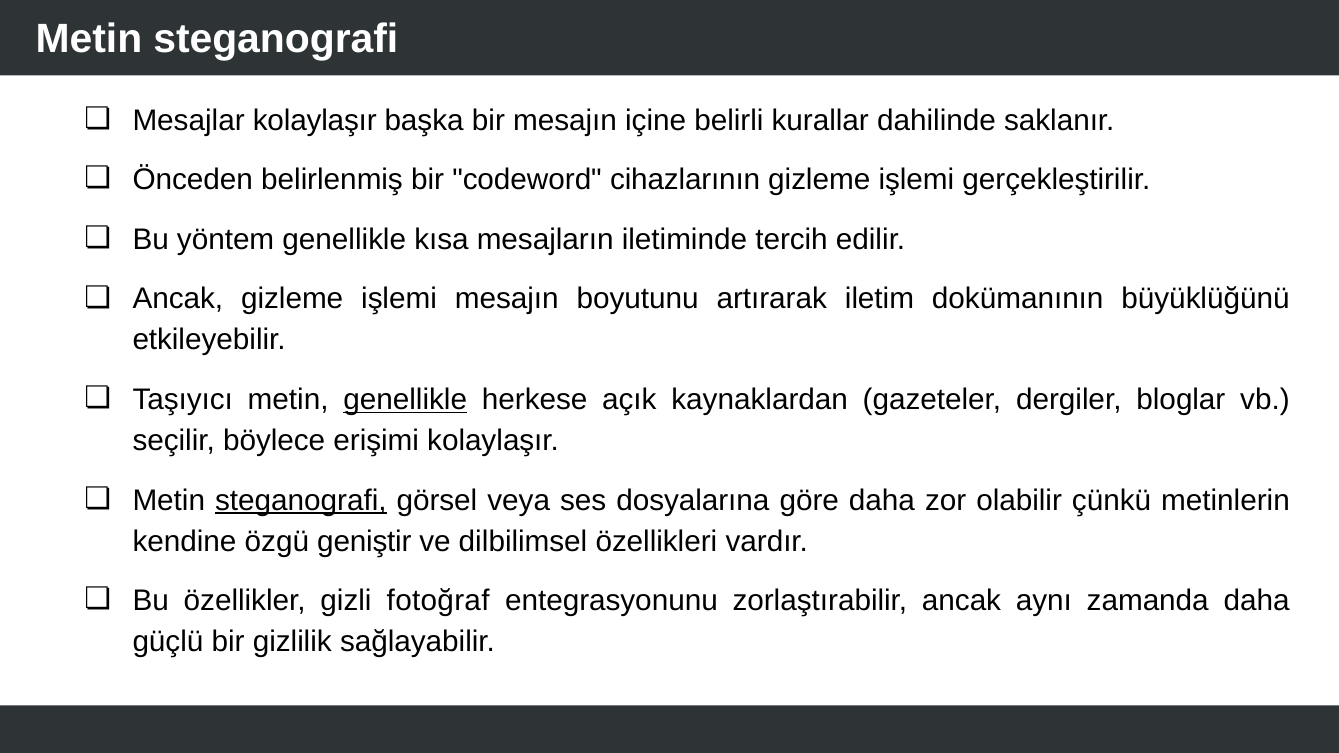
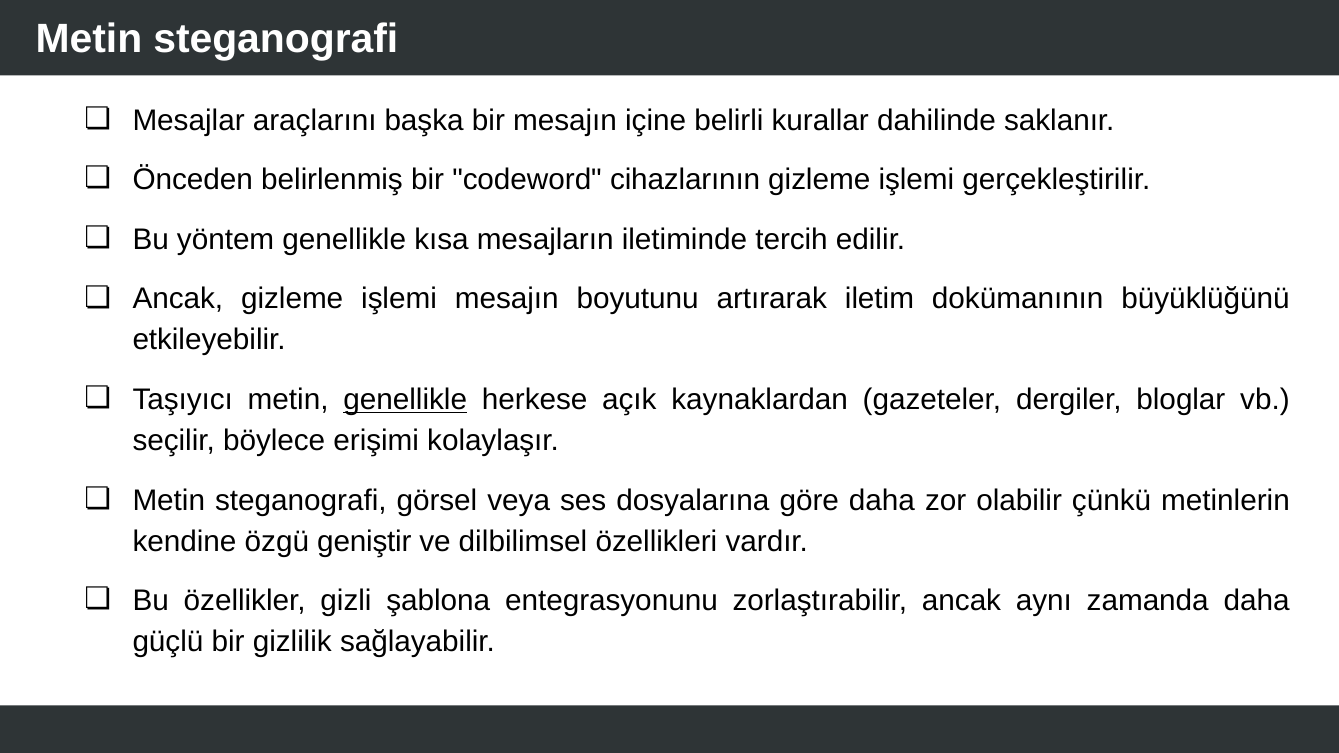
Mesajlar kolaylaşır: kolaylaşır -> araçlarını (315, 120)
steganografi underline: present -> none (301, 500)
fotoğraf: fotoğraf -> şablona (438, 601)
